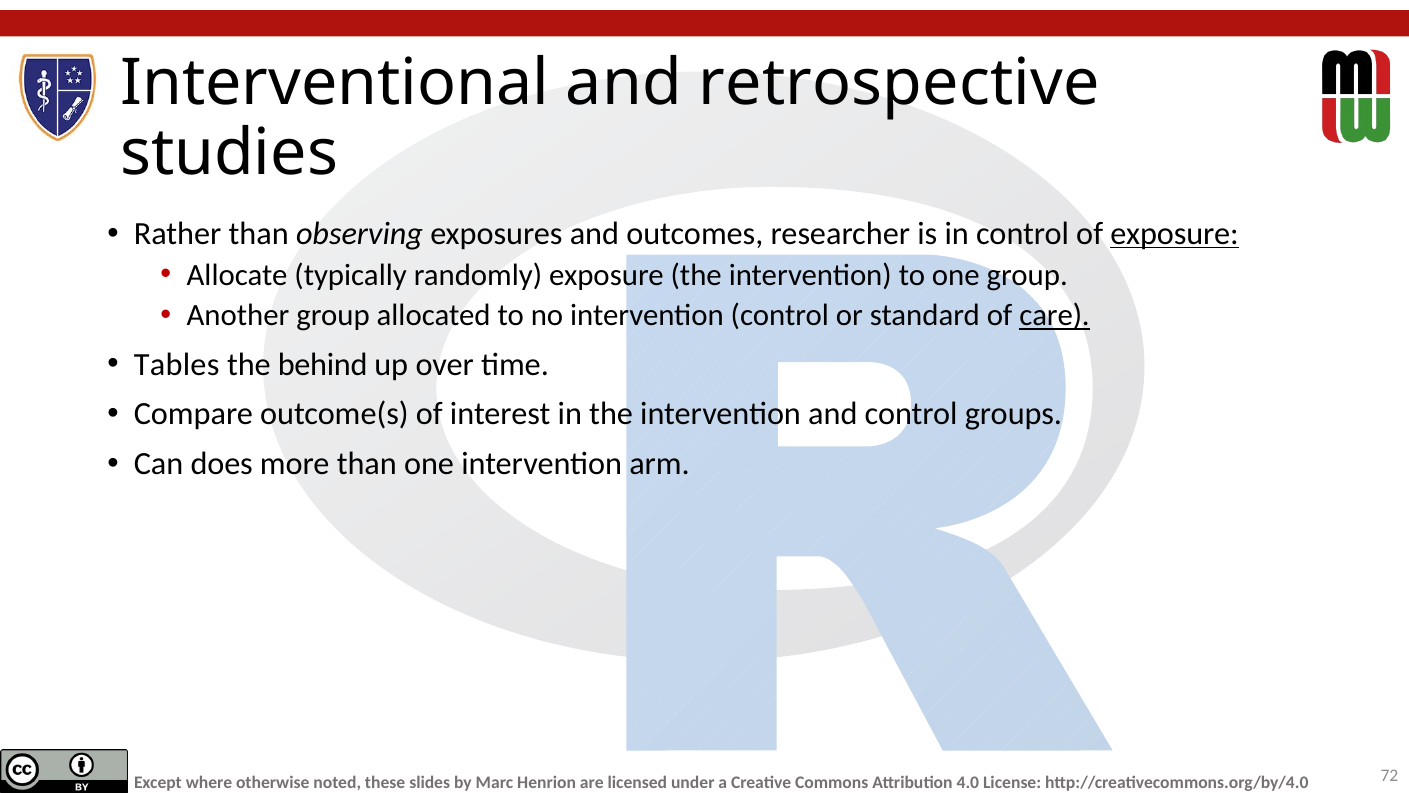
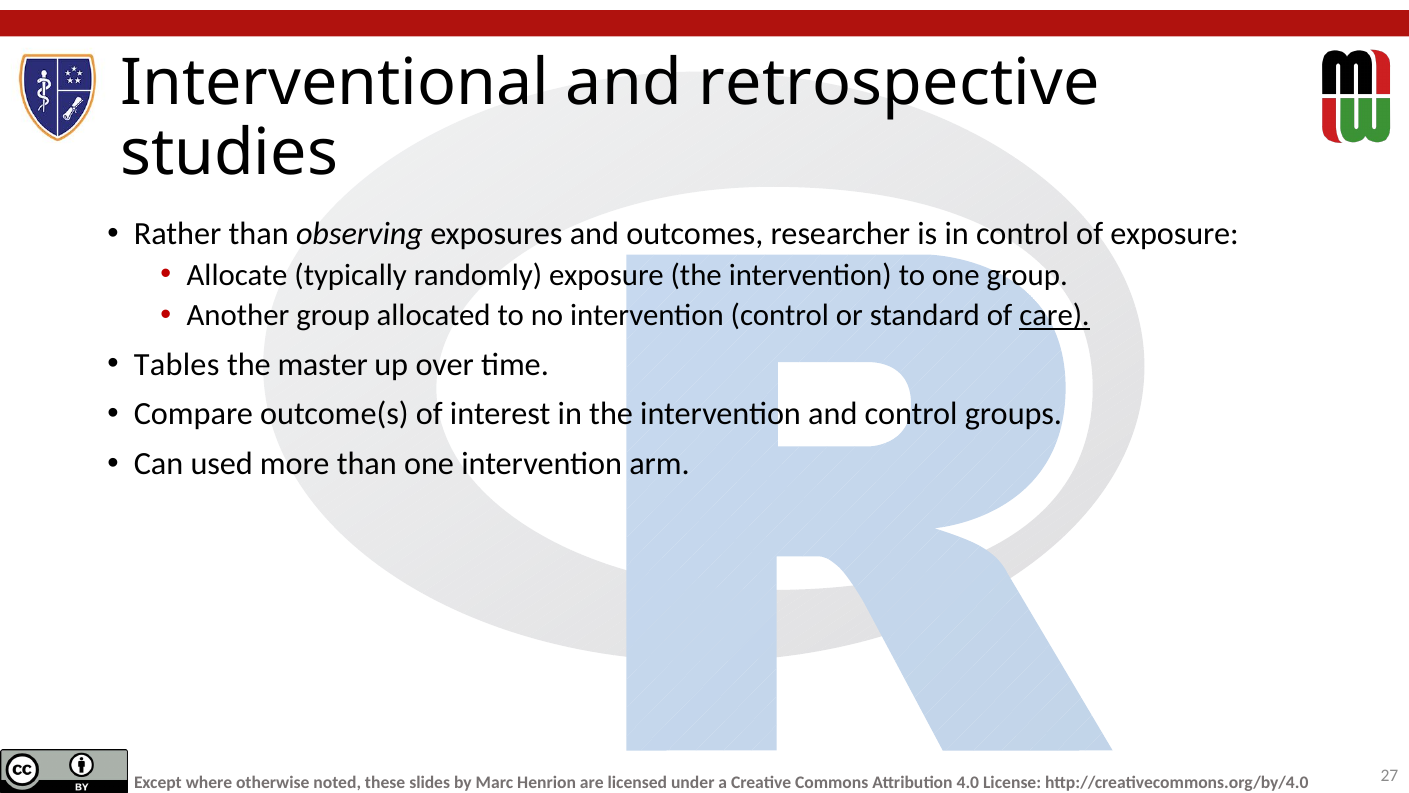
exposure underline: present -> none (1175, 233)
behind: behind -> master (323, 364)
does: does -> used (222, 463)
72: 72 -> 27 (1390, 775)
